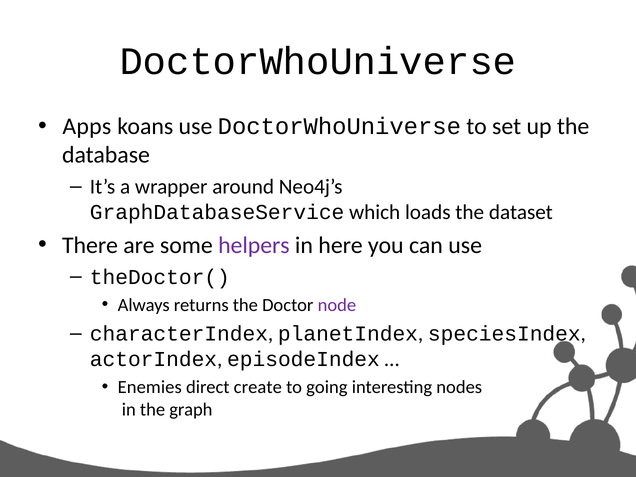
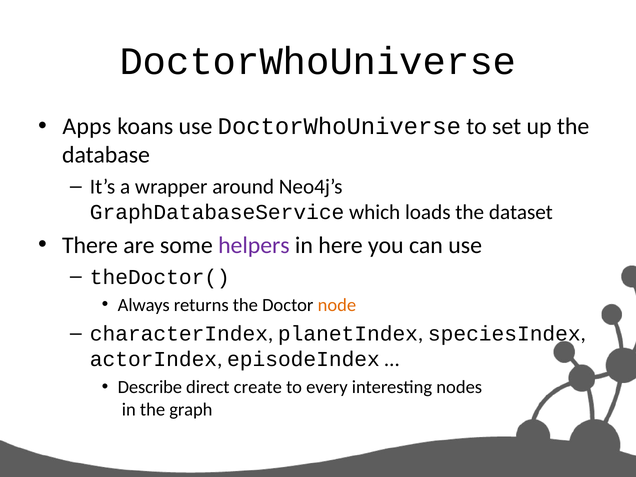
node colour: purple -> orange (337, 305)
Enemies: Enemies -> Describe (150, 387)
going: going -> every (327, 387)
